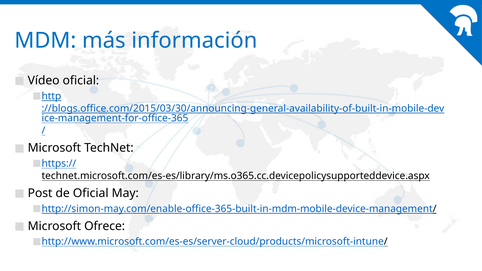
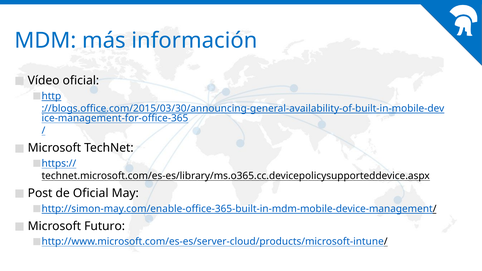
Ofrece: Ofrece -> Futuro (105, 226)
